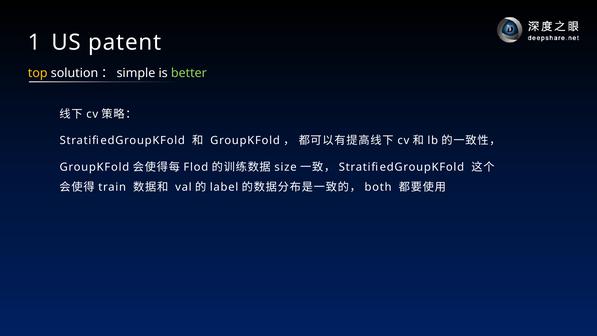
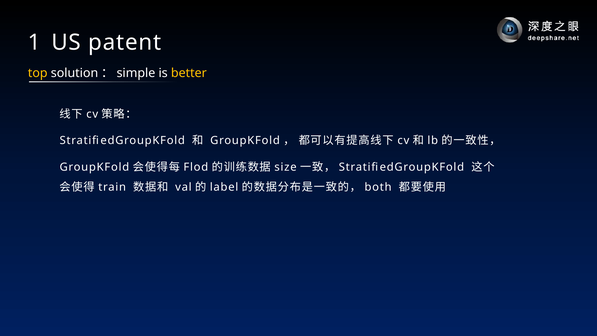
better colour: light green -> yellow (189, 73)
